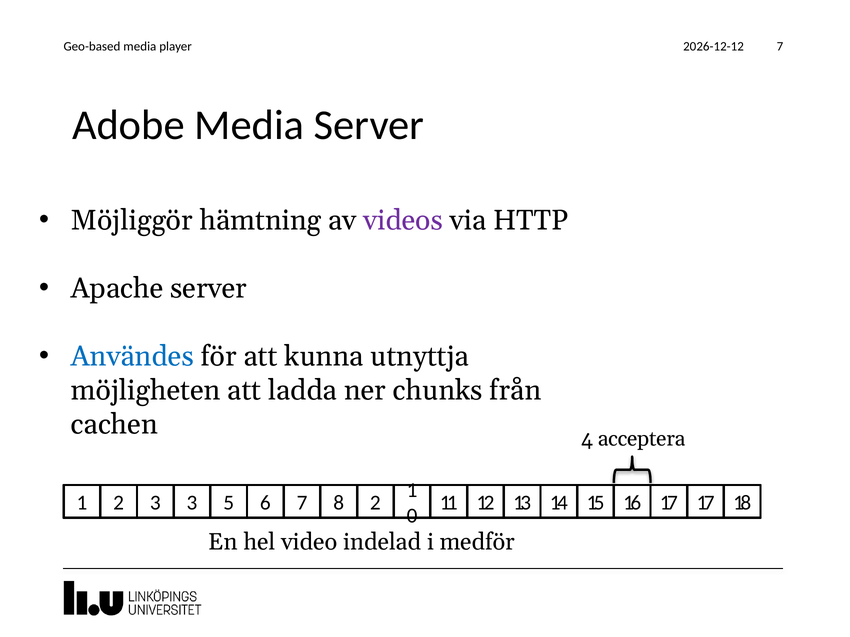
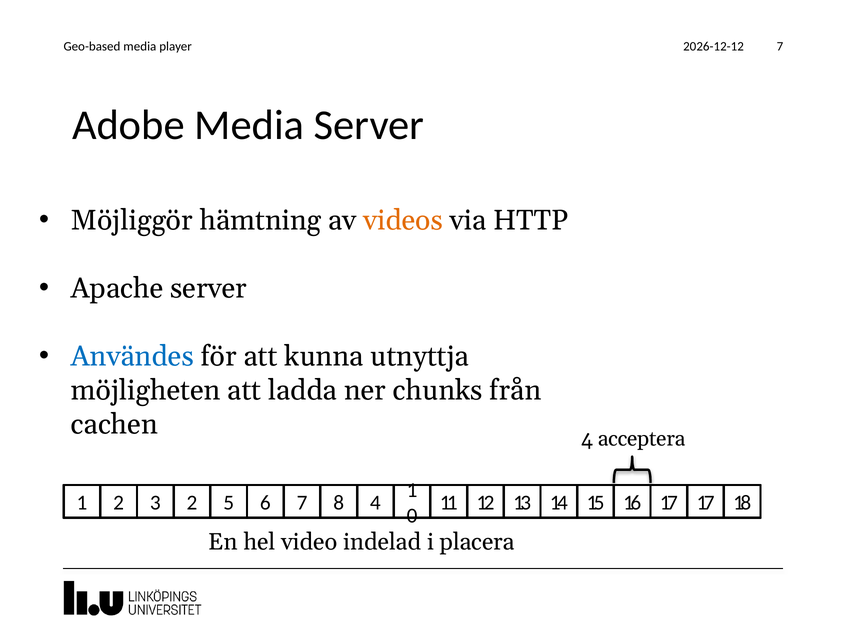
videos colour: purple -> orange (403, 221)
3 3: 3 -> 2 (192, 503)
8 2: 2 -> 4 (375, 503)
medför: medför -> placera (477, 542)
